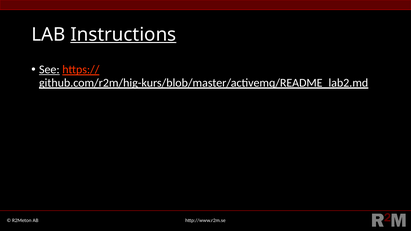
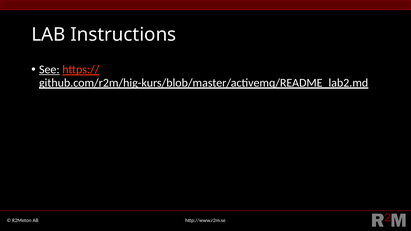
Instructions underline: present -> none (123, 35)
